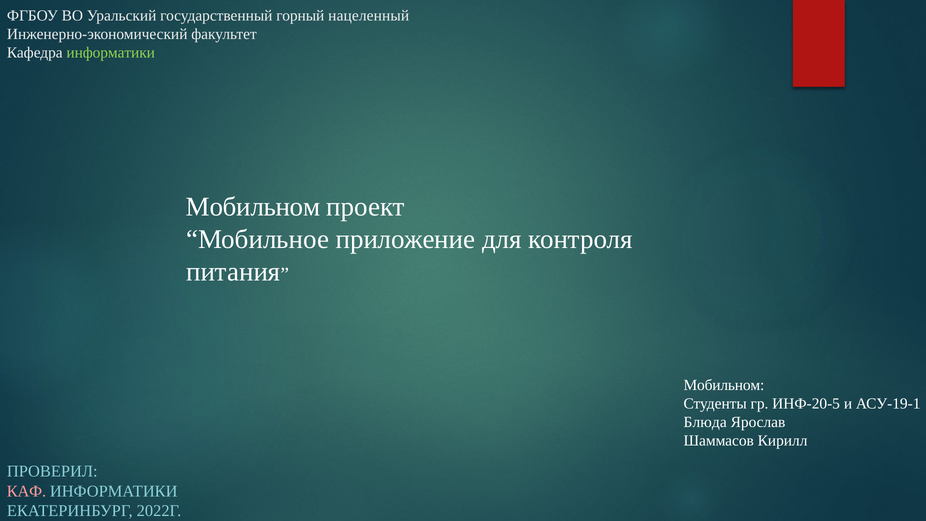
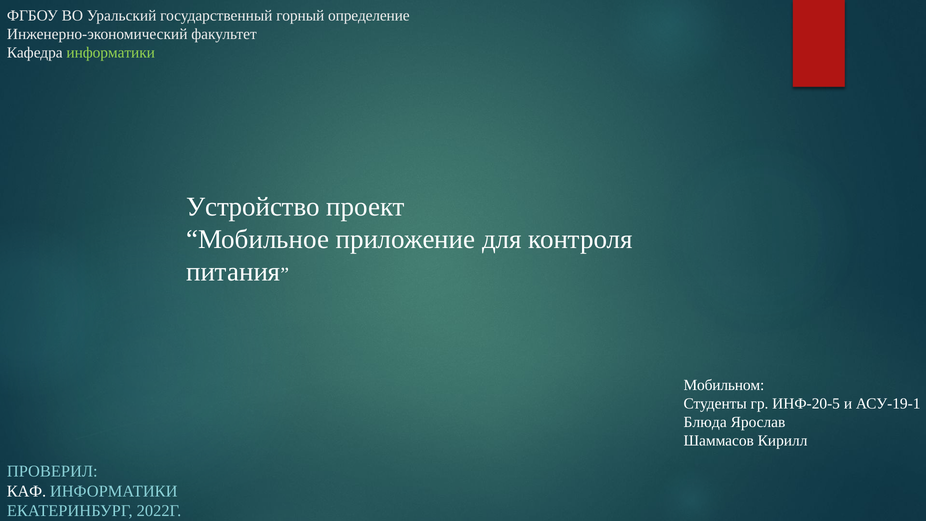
нацеленный: нацеленный -> определение (369, 15)
Мобильном: Мобильном -> Устройство (253, 207)
КАФ colour: pink -> white (26, 491)
